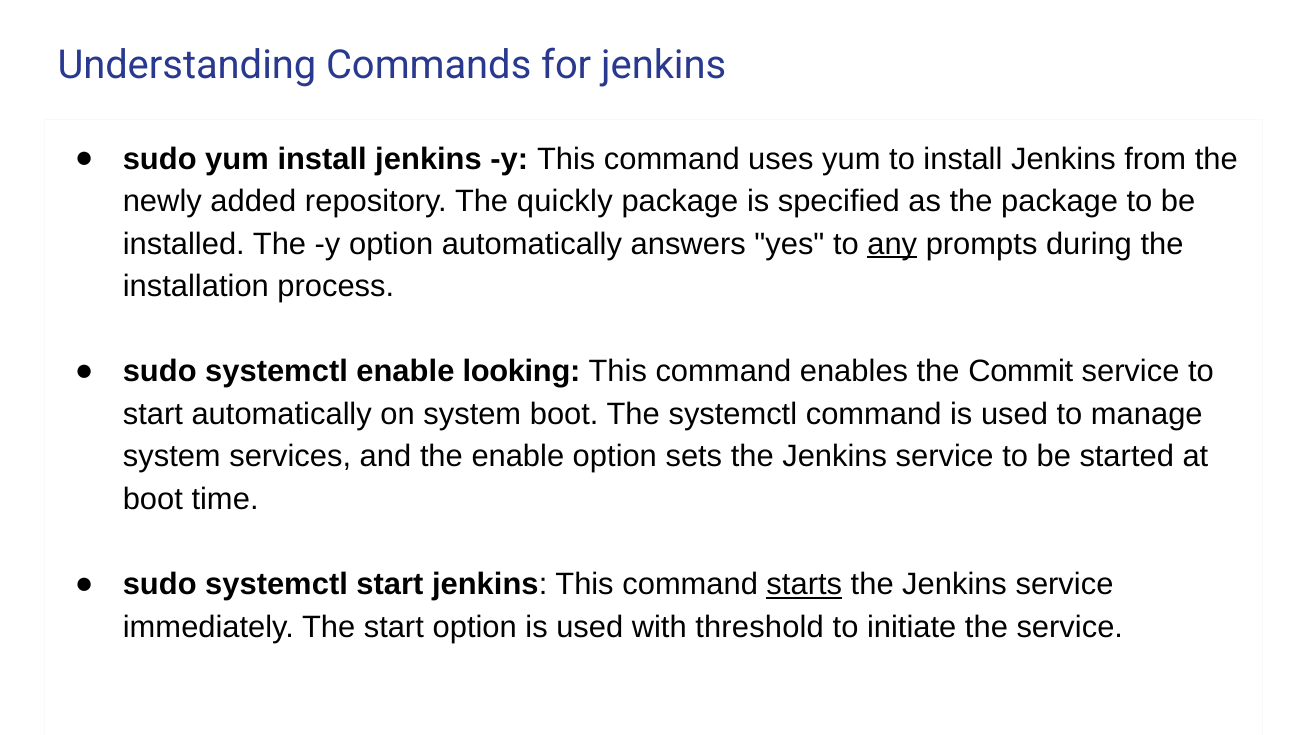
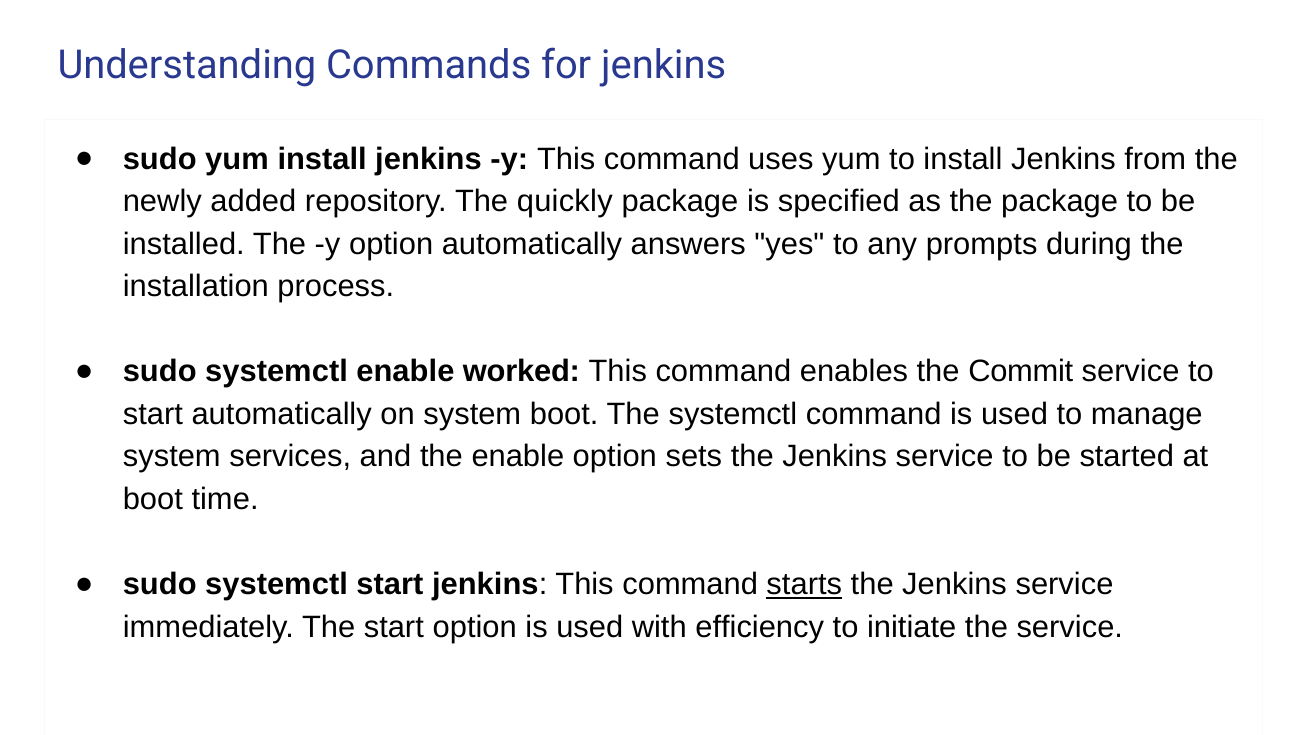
any underline: present -> none (892, 244)
looking: looking -> worked (521, 372)
threshold: threshold -> efficiency (760, 627)
